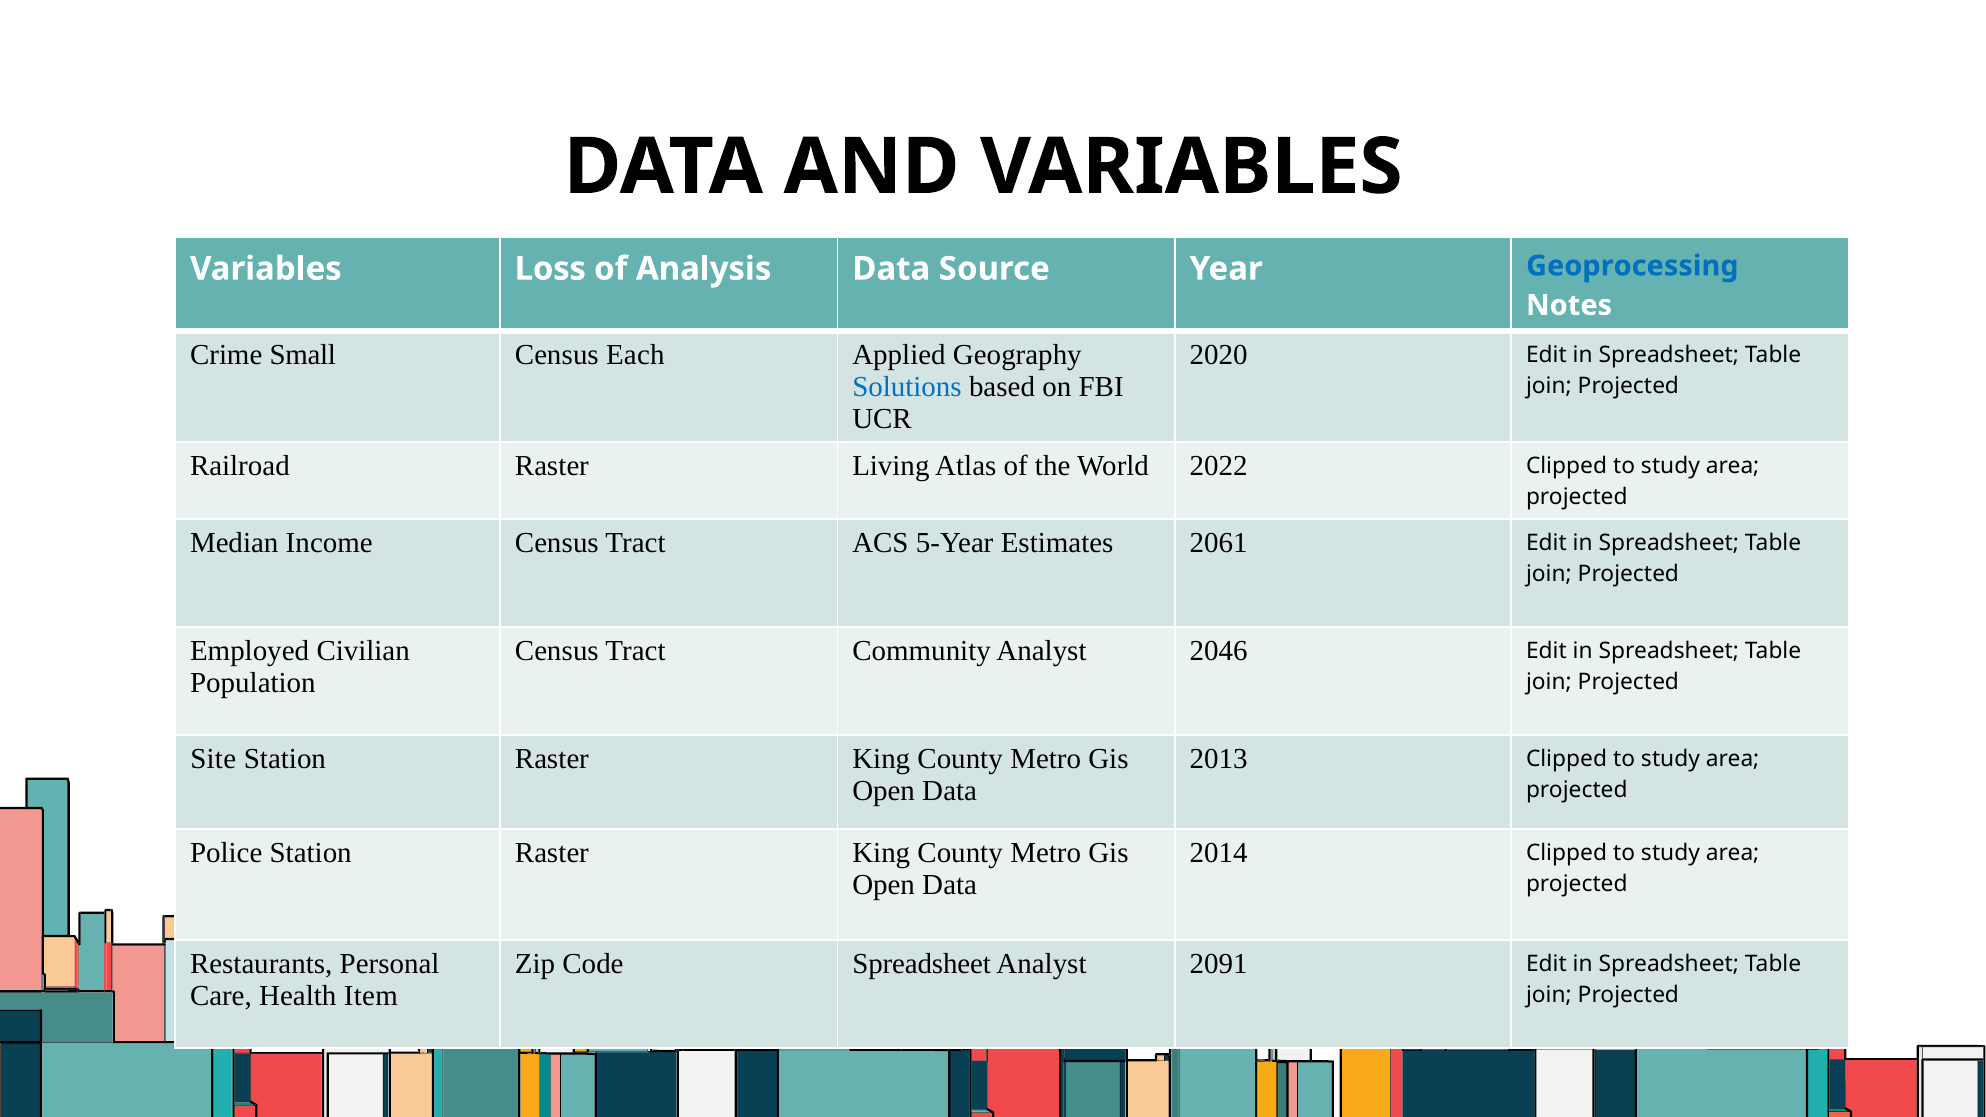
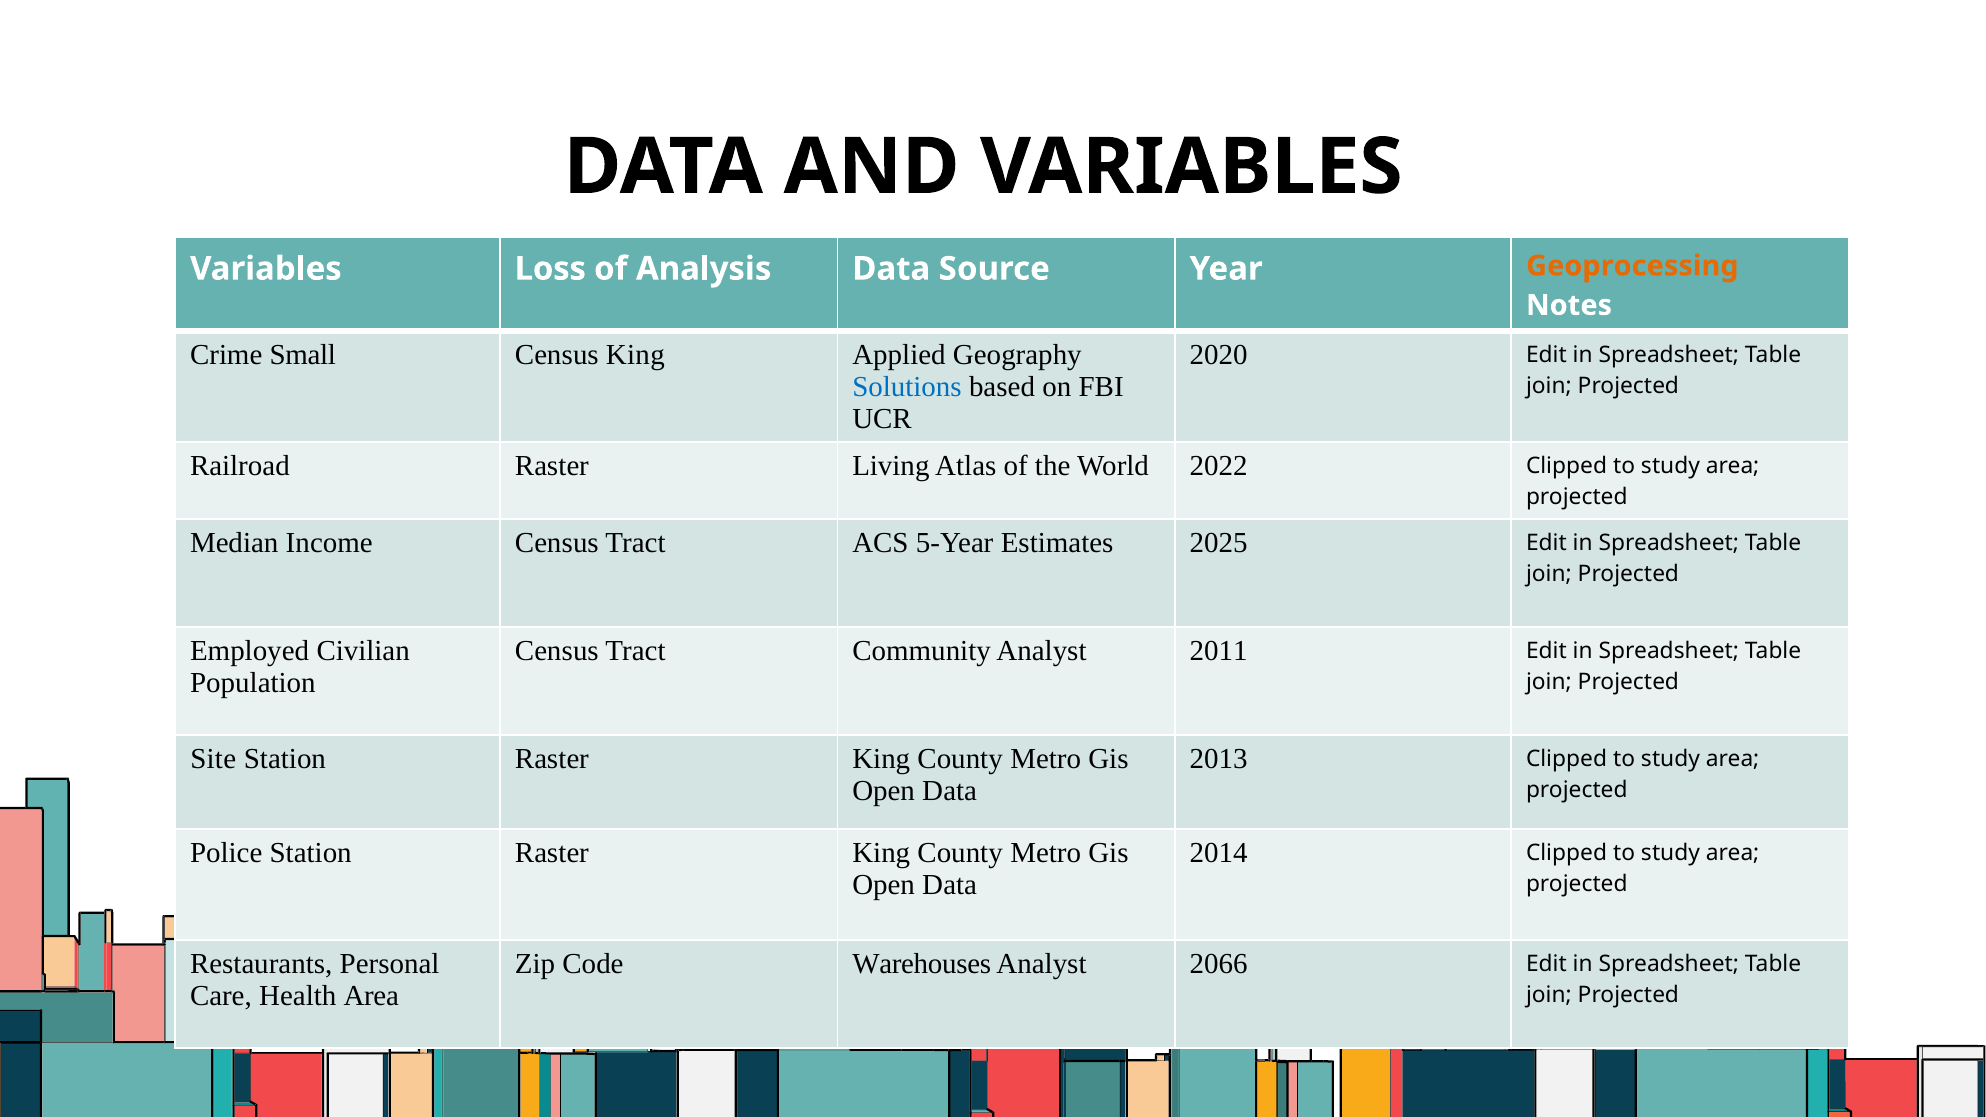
Geoprocessing colour: blue -> orange (1632, 266)
Census Each: Each -> King (635, 355)
2061: 2061 -> 2025 (1219, 543)
2046: 2046 -> 2011 (1219, 651)
Code Spreadsheet: Spreadsheet -> Warehouses (922, 964)
2091: 2091 -> 2066 (1219, 964)
Health Item: Item -> Area (371, 996)
